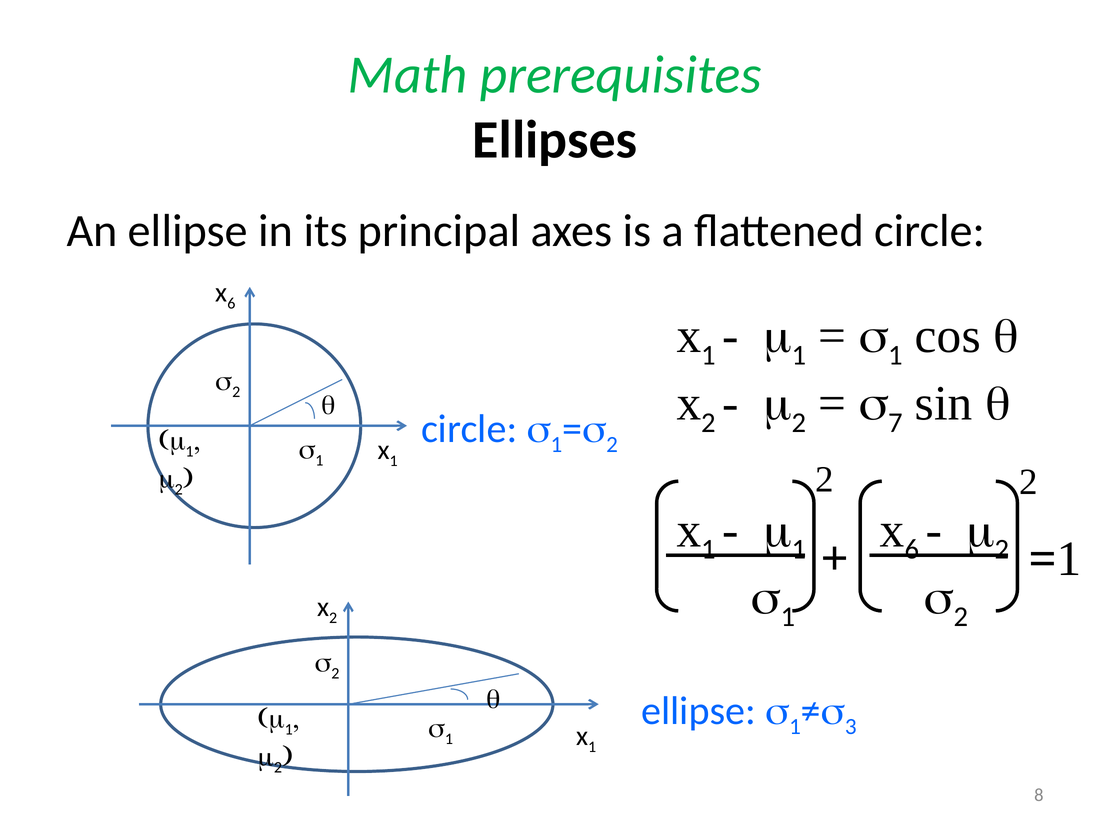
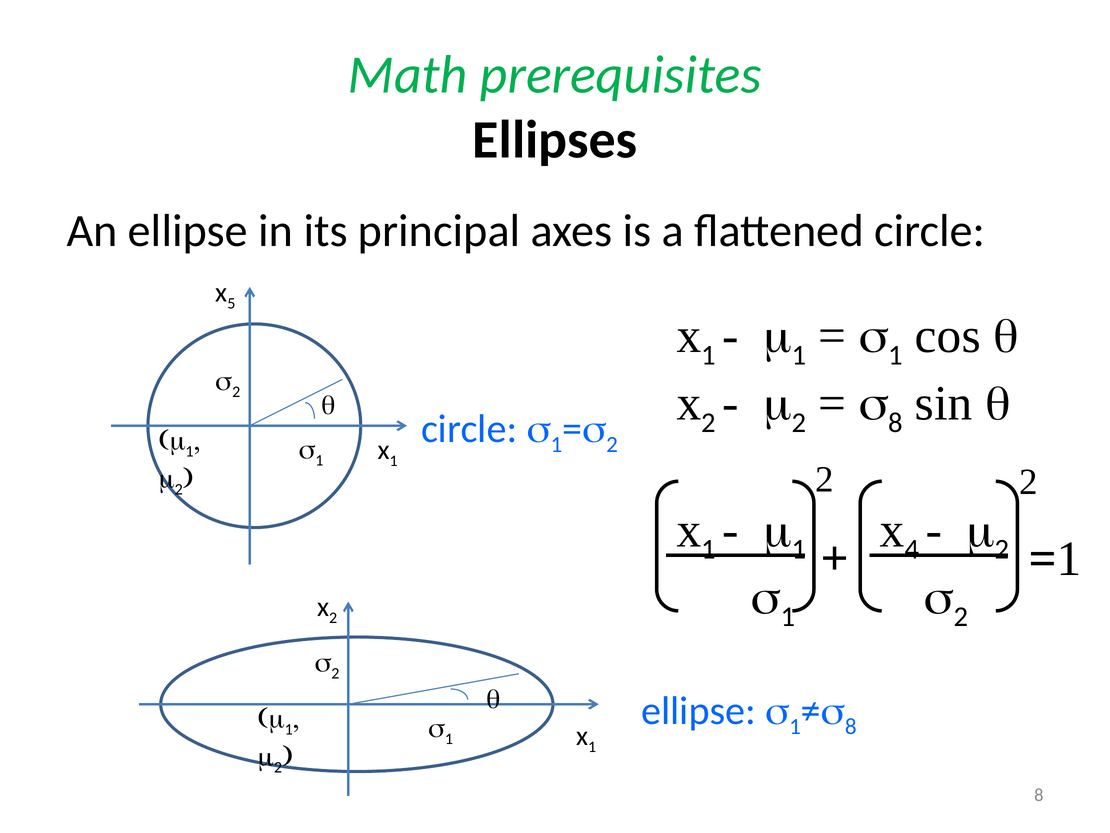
6: 6 -> 5 (231, 303)
7: 7 -> 8 (896, 422)
6: 6 -> 4 (912, 549)
3: 3 -> 8 (851, 726)
